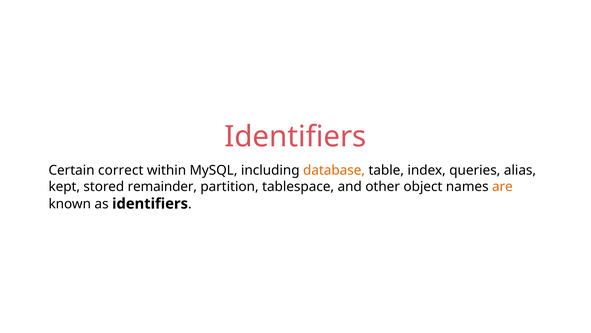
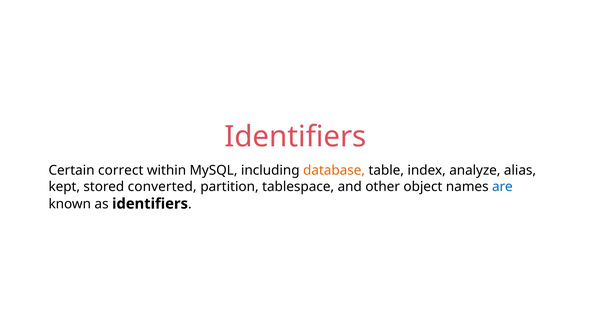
queries: queries -> analyze (475, 170)
remainder: remainder -> converted (162, 186)
are colour: orange -> blue (502, 186)
